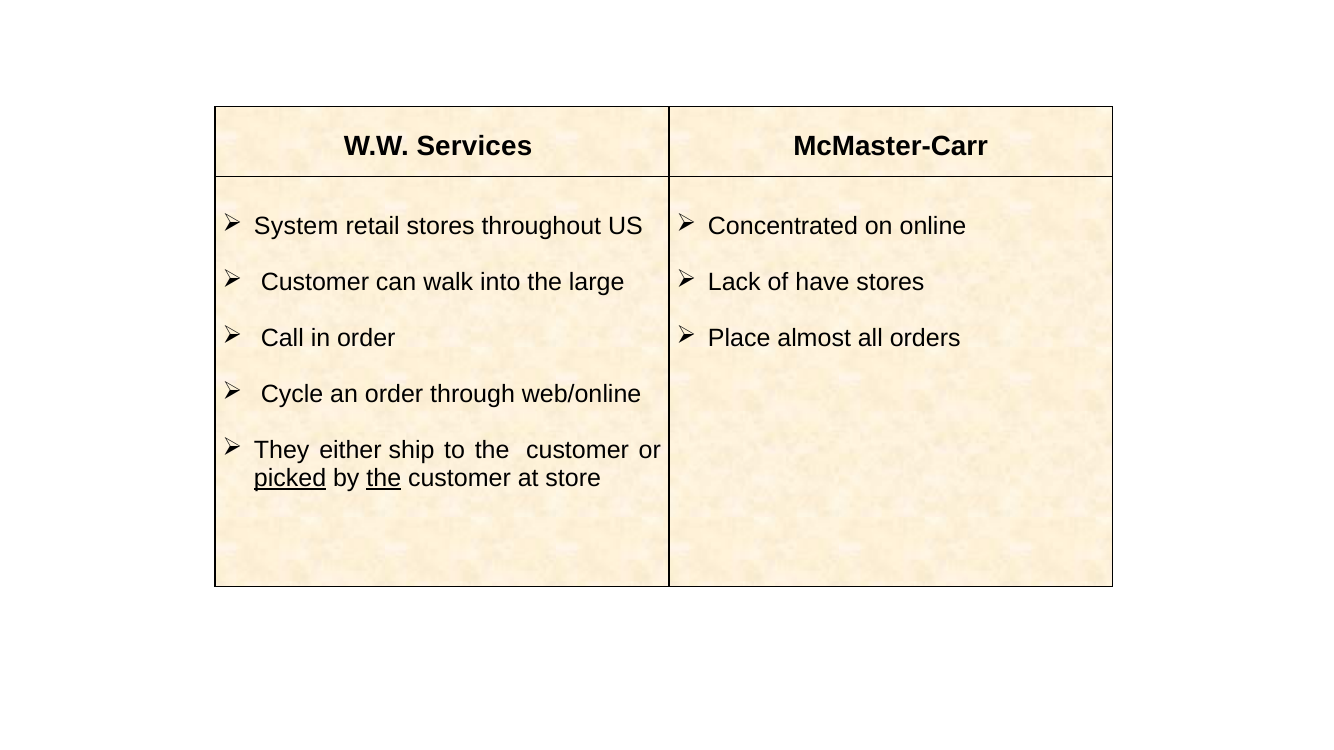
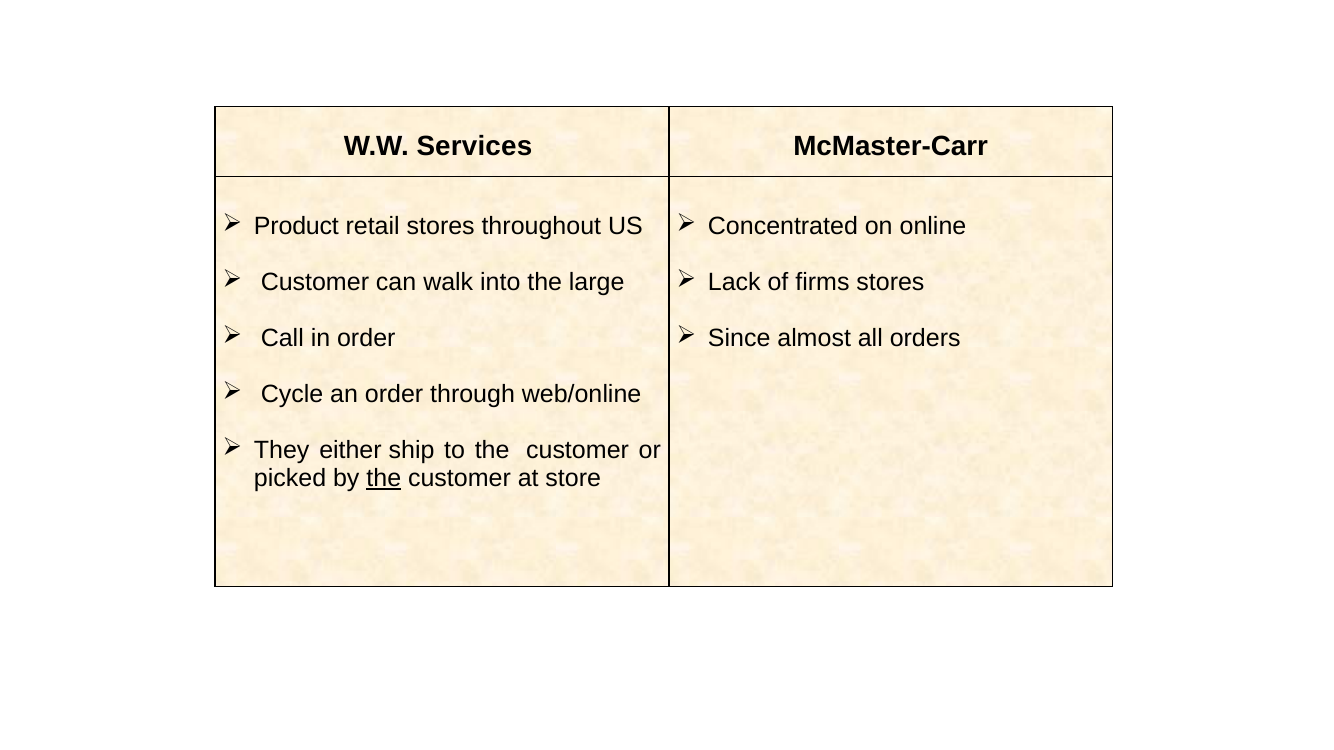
System: System -> Product (296, 227)
have: have -> firms (822, 283)
Place: Place -> Since (739, 339)
picked underline: present -> none (290, 479)
